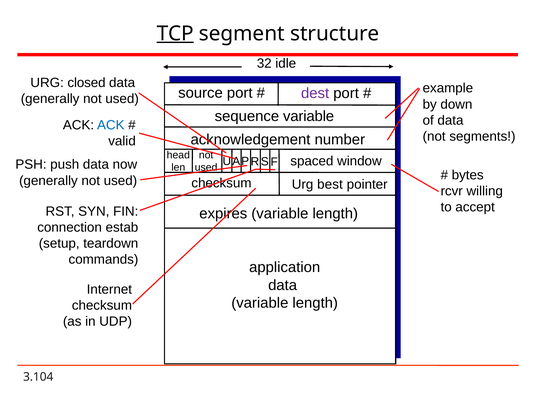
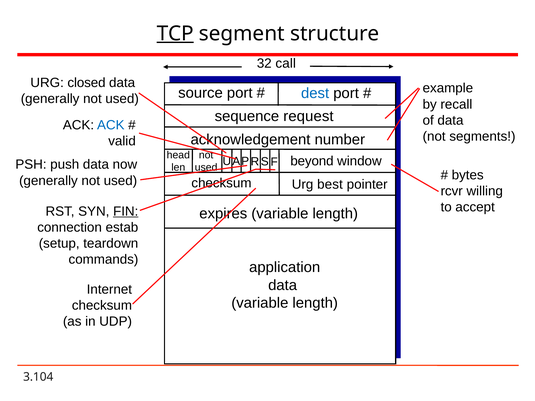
idle: idle -> call (286, 63)
dest colour: purple -> blue (315, 93)
down: down -> recall (456, 104)
sequence variable: variable -> request (308, 116)
spaced: spaced -> beyond (312, 161)
FIN underline: none -> present (126, 211)
